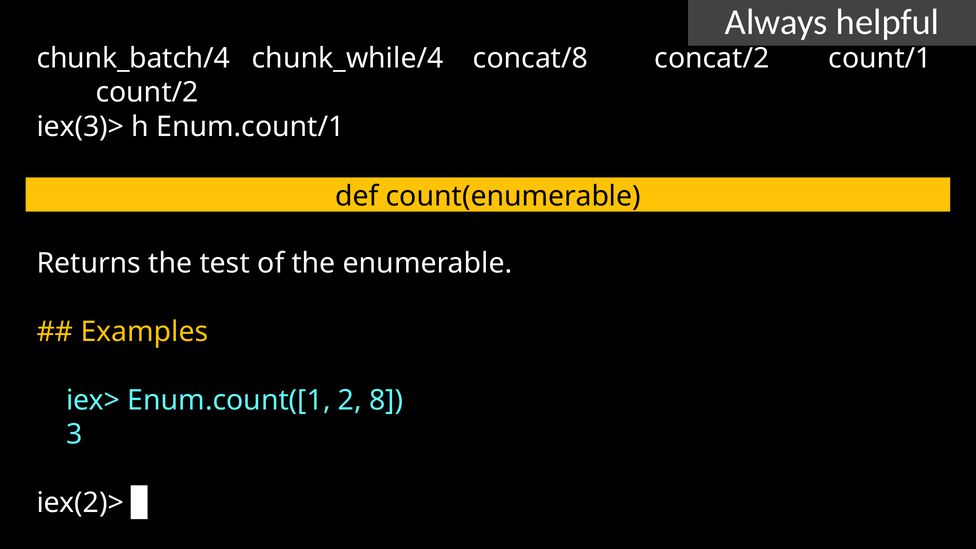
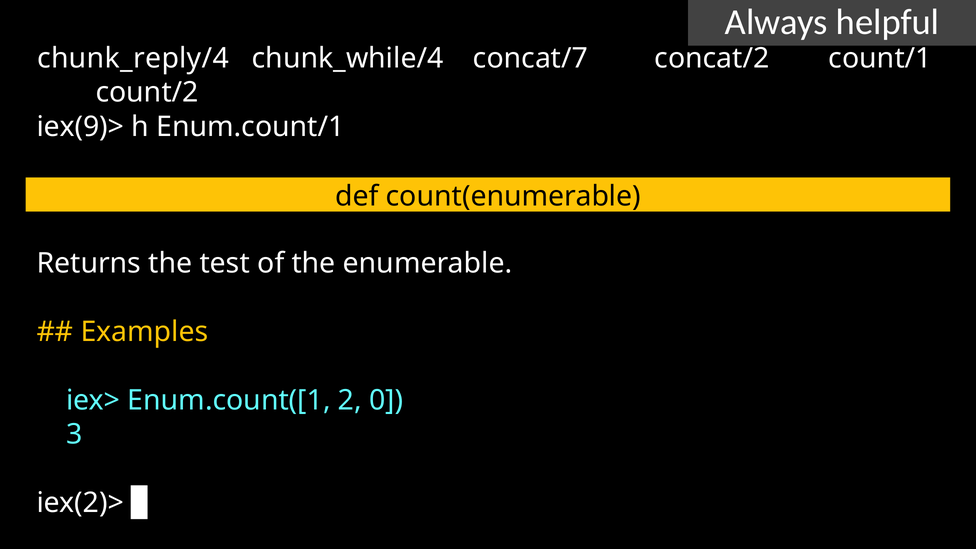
chunk_batch/4: chunk_batch/4 -> chunk_reply/4 (133, 58)
concat/8: concat/8 -> concat/7 (531, 58)
iex(3)>: iex(3)> -> iex(9)> (80, 127)
8: 8 -> 0 (386, 400)
